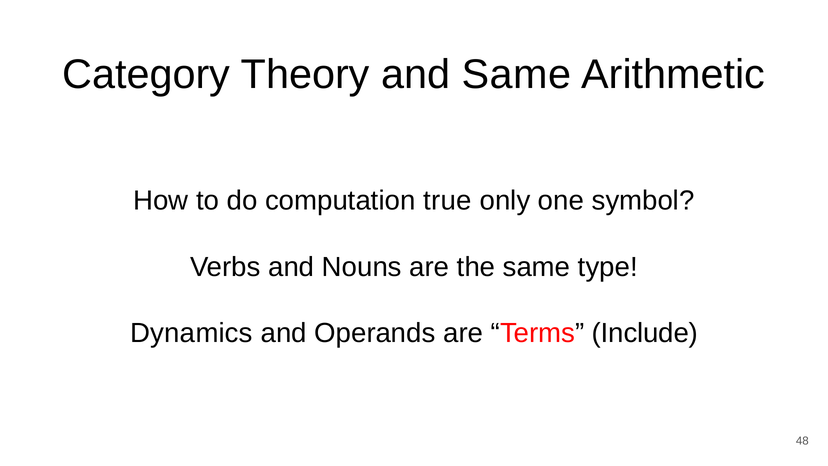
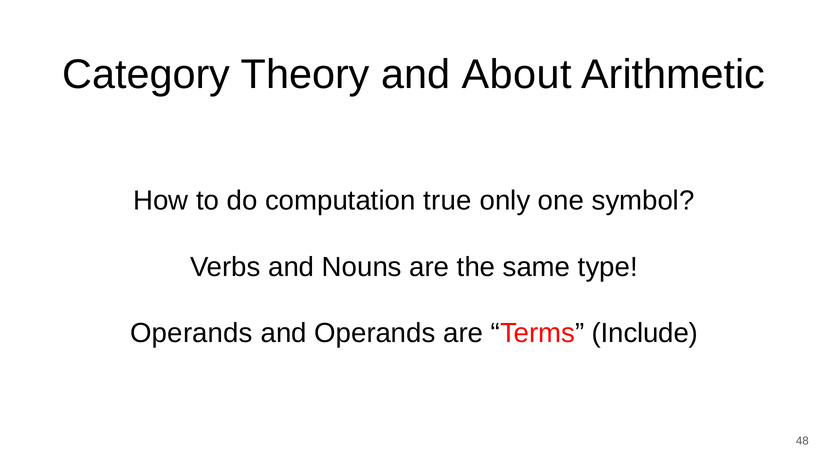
and Same: Same -> About (517, 74)
Dynamics: Dynamics -> Operands (192, 333)
